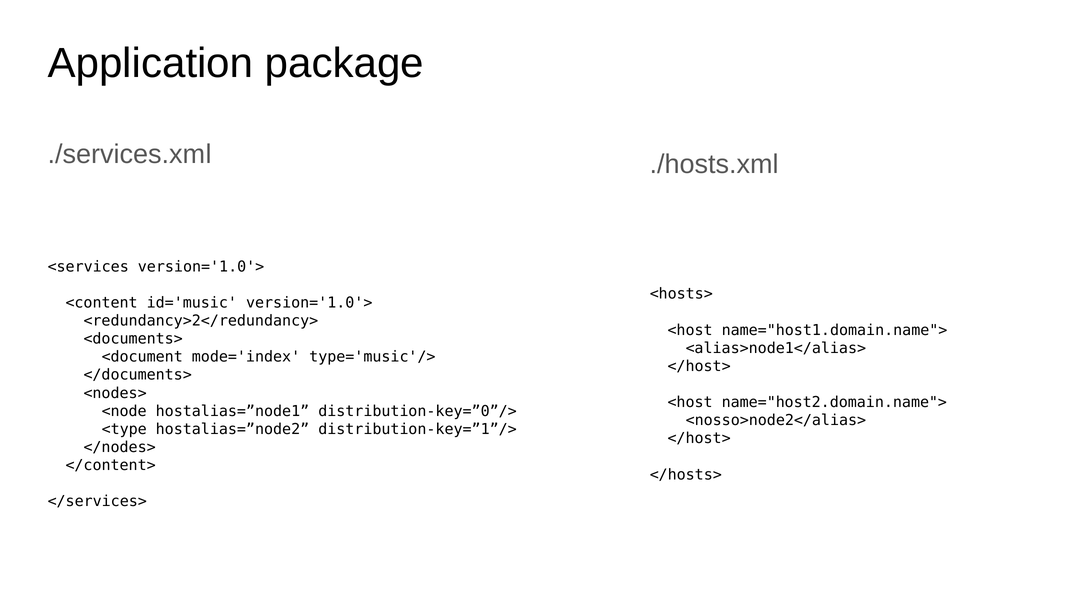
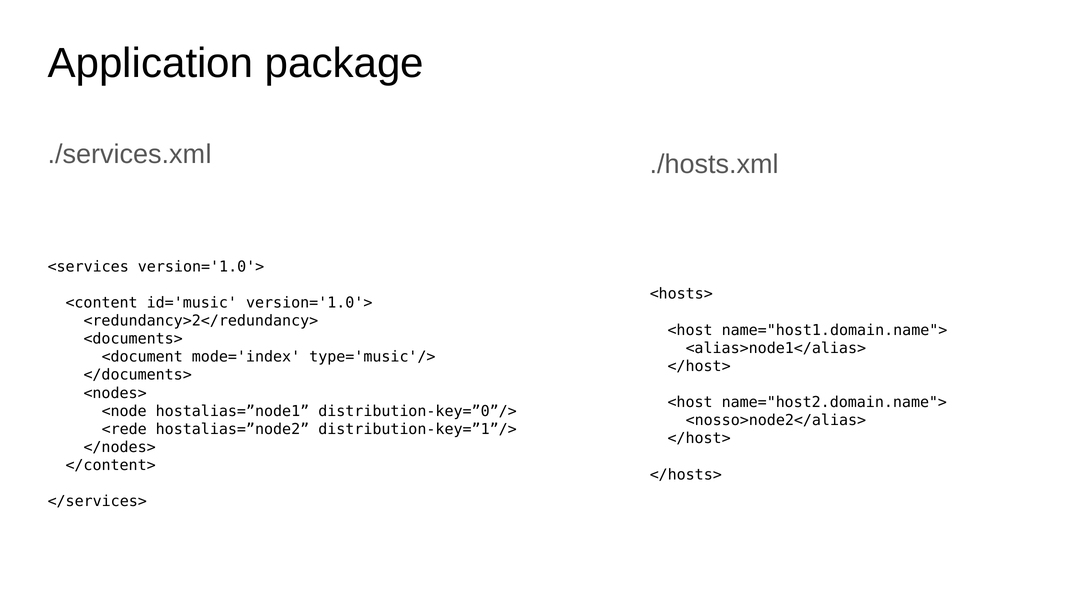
<type: <type -> <rede (124, 429)
